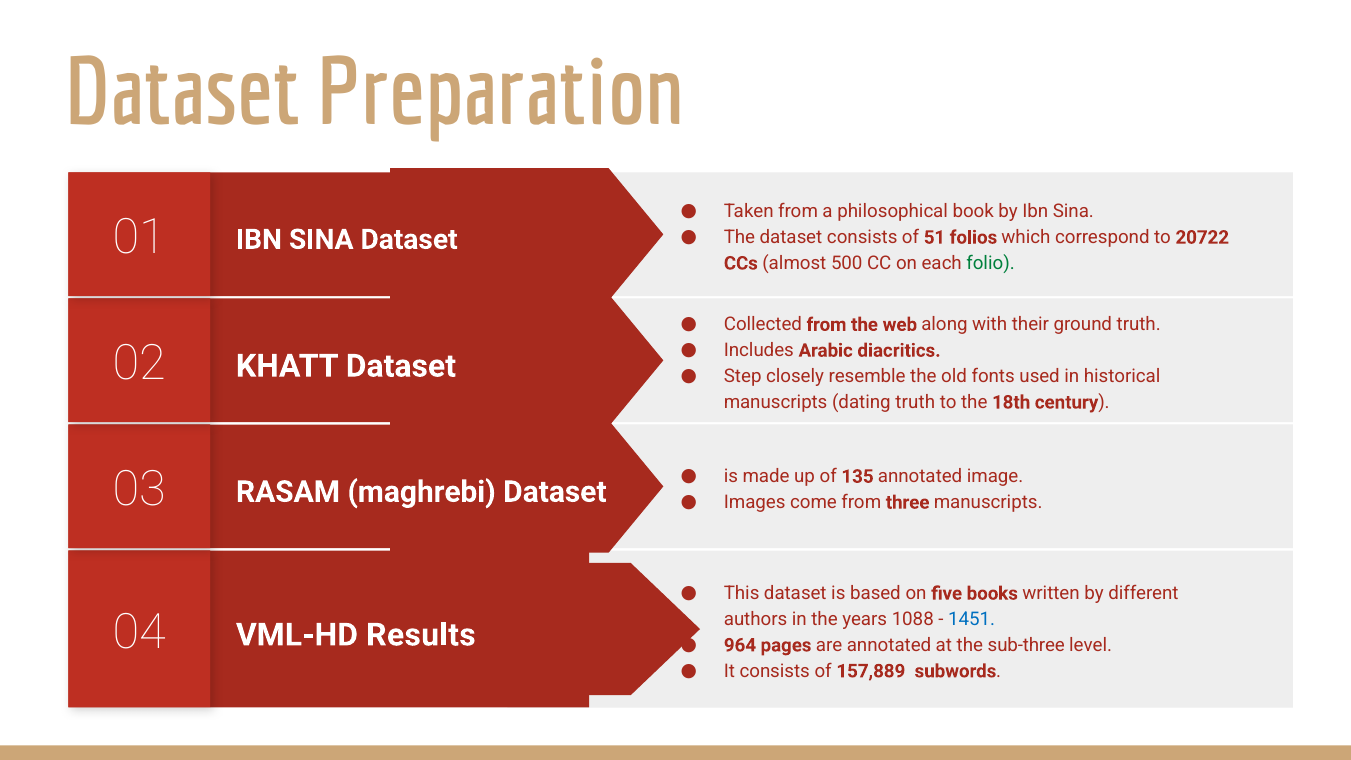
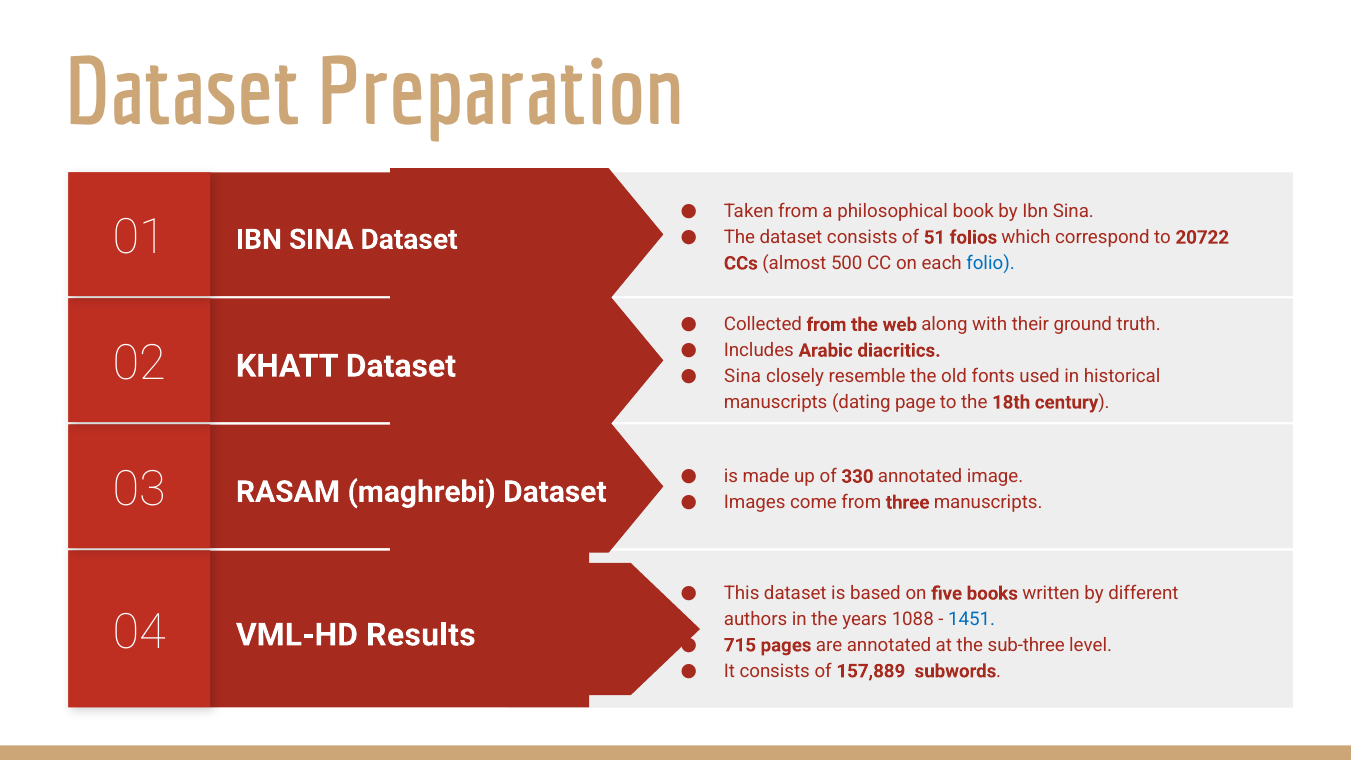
folio colour: green -> blue (991, 263)
Step: Step -> Sina (743, 376)
dating truth: truth -> page (915, 402)
135: 135 -> 330 (858, 476)
964: 964 -> 715 (740, 645)
